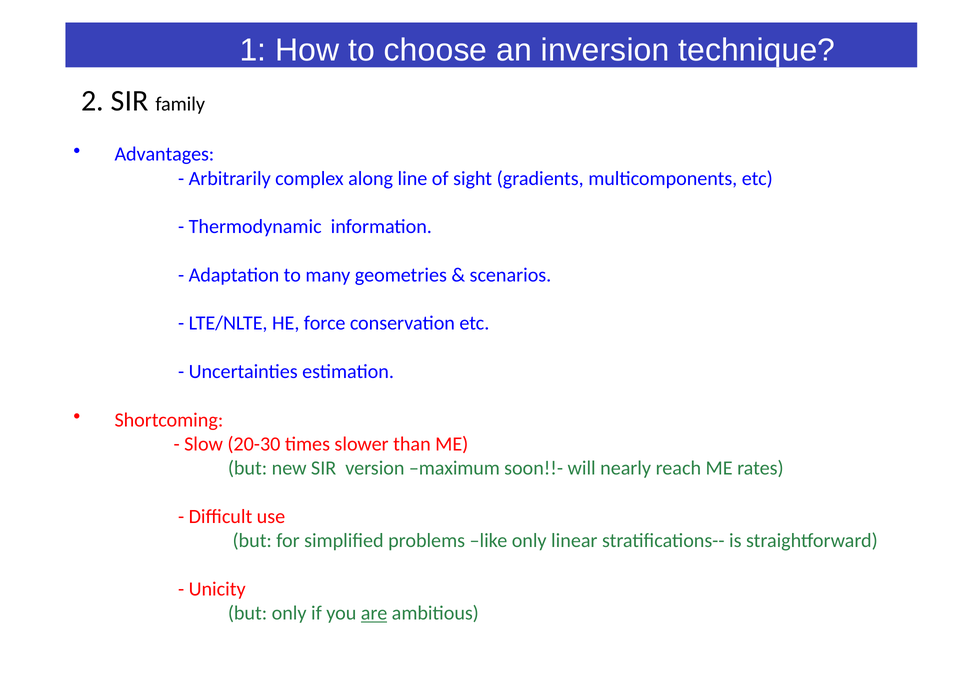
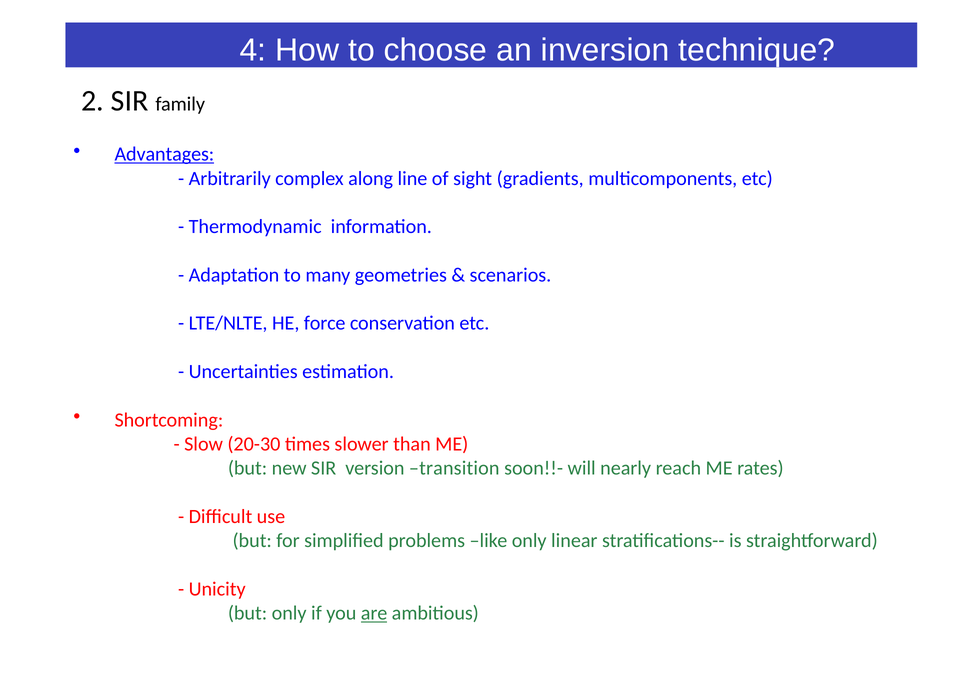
1: 1 -> 4 (253, 50)
Advantages underline: none -> present (164, 154)
maximum: maximum -> transition (454, 469)
